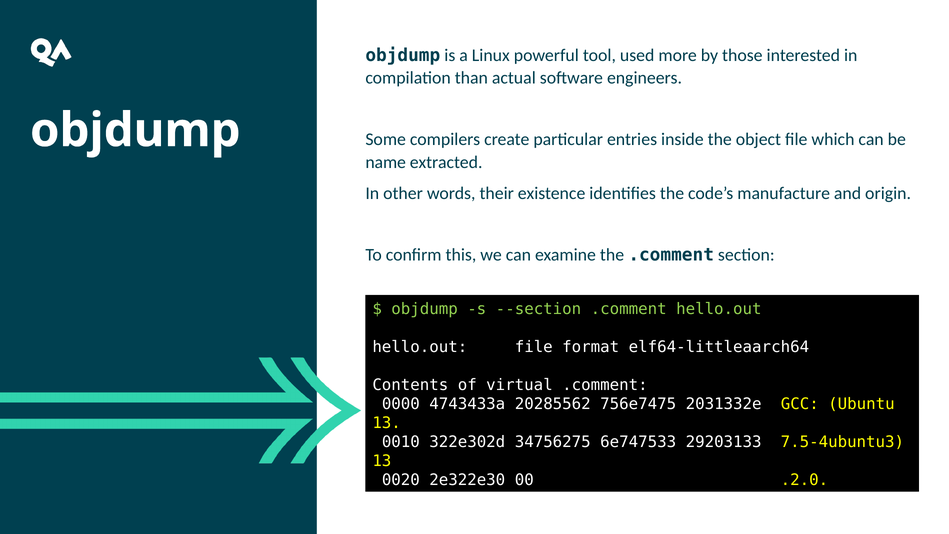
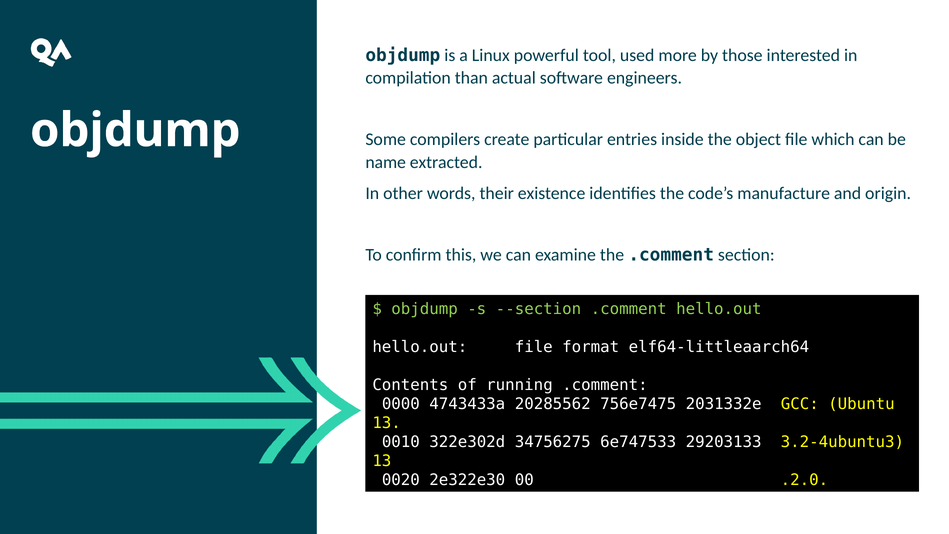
virtual: virtual -> running (519, 385)
7.5-4ubuntu3: 7.5-4ubuntu3 -> 3.2-4ubuntu3 (842, 442)
